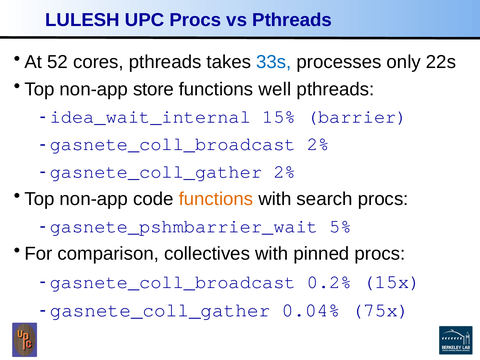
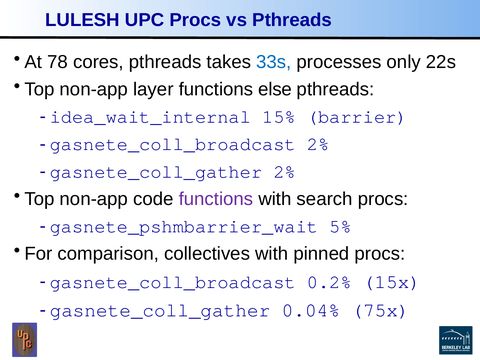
52: 52 -> 78 (58, 62)
store: store -> layer (153, 89)
well: well -> else (275, 89)
functions colour: orange -> purple (216, 199)
